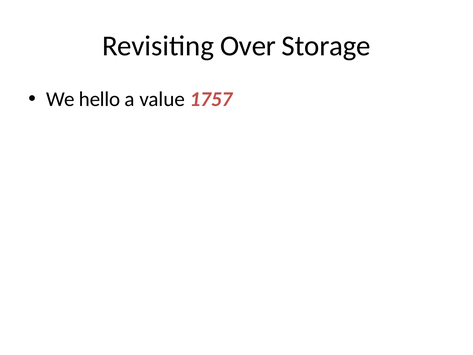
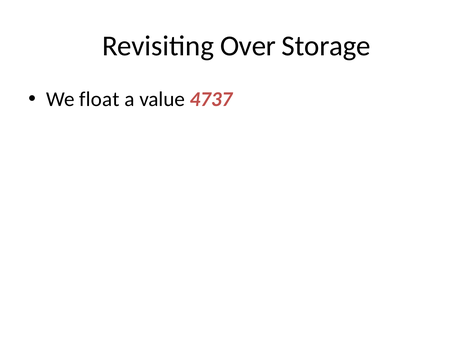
hello: hello -> float (99, 99)
1757: 1757 -> 4737 (211, 99)
